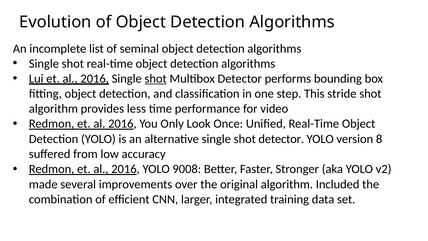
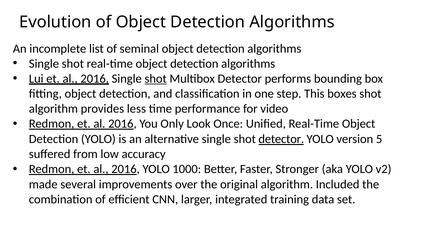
stride: stride -> boxes (342, 94)
detector underline: none -> present (281, 139)
8: 8 -> 5 (379, 139)
9008: 9008 -> 1000 (187, 169)
